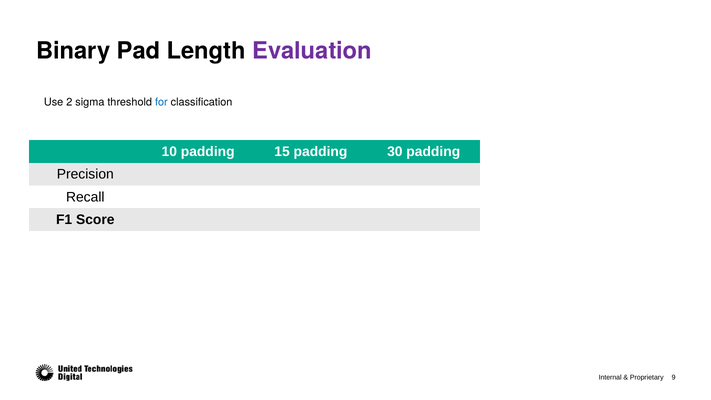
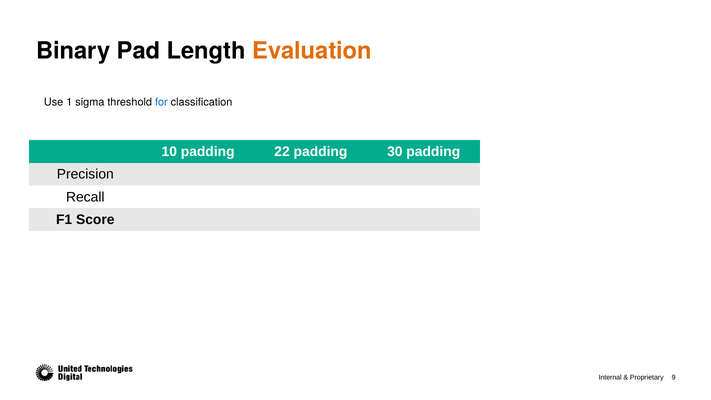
Evaluation colour: purple -> orange (312, 51)
2: 2 -> 1 (69, 102)
15: 15 -> 22 (282, 152)
